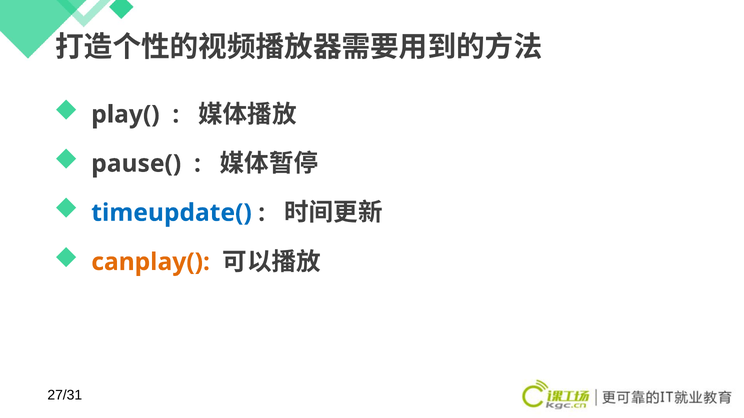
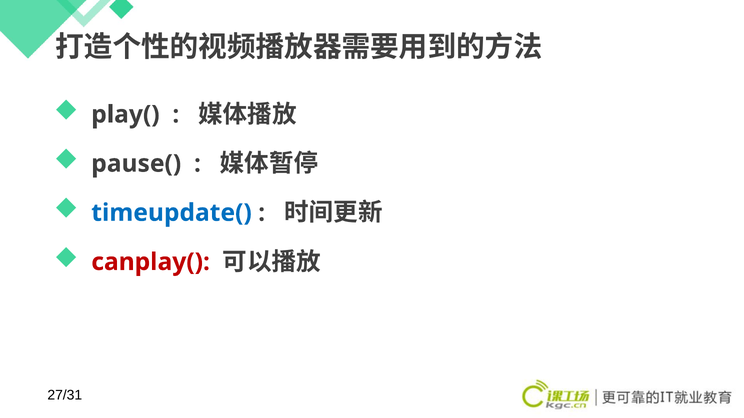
canplay( colour: orange -> red (151, 262)
